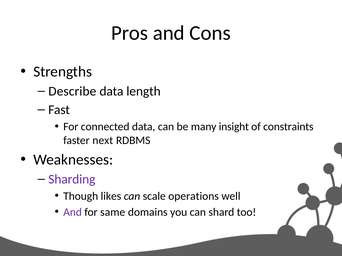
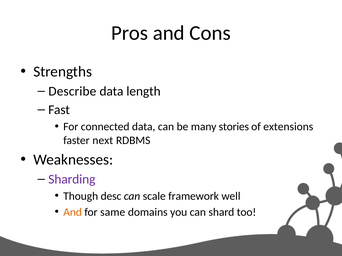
insight: insight -> stories (234, 127)
constraints: constraints -> extensions (288, 127)
likes: likes -> desc (111, 196)
operations: operations -> framework (194, 196)
And colour: purple -> orange (73, 212)
